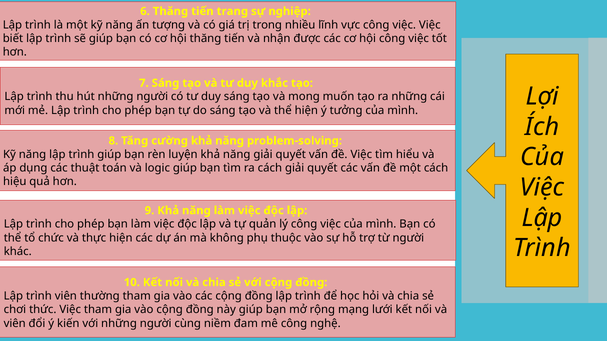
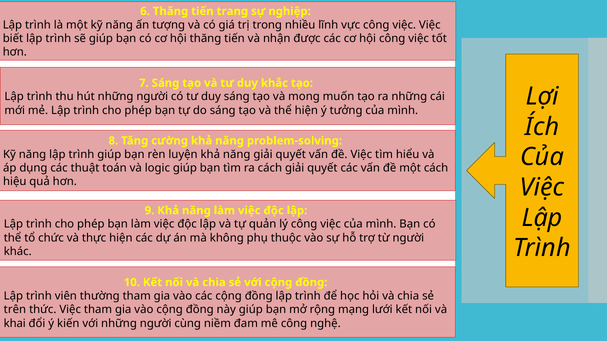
chơi: chơi -> trên (15, 310)
viên: viên -> khai (15, 324)
